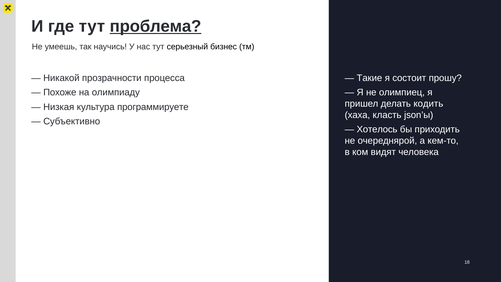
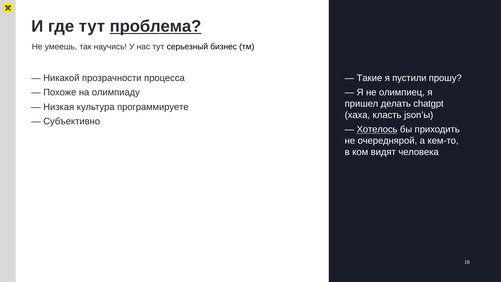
состоит: состоит -> пустили (409, 78)
кодить: кодить -> chatgpt (428, 104)
Хотелось underline: none -> present (377, 129)
